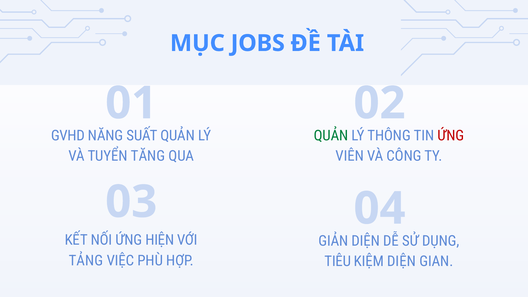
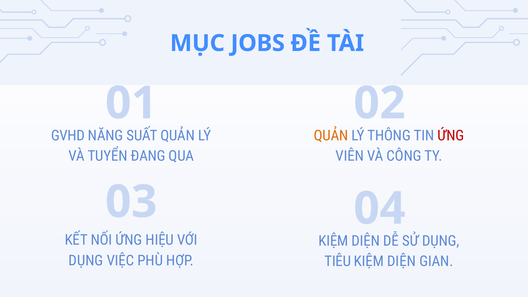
QUẢN colour: green -> orange (331, 136)
TĂNG: TĂNG -> ĐANG (148, 156)
HIỆN: HIỆN -> HIỆU (160, 240)
GIẢN: GIẢN -> KIỆM (333, 241)
TẢNG: TẢNG -> DỤNG (86, 261)
